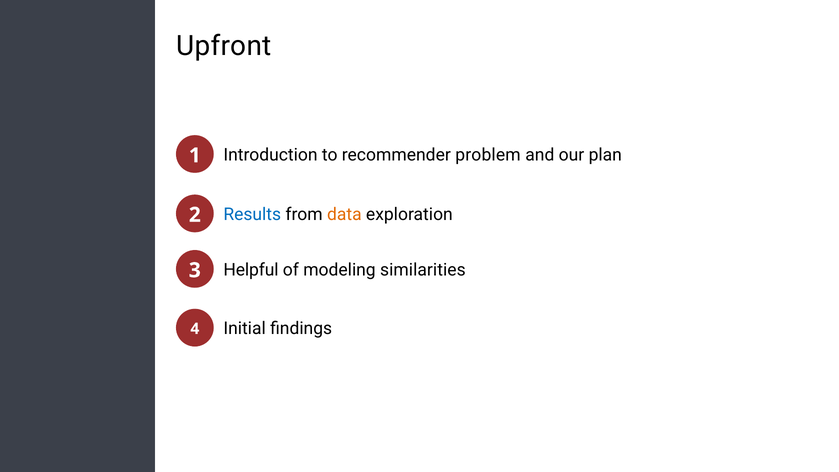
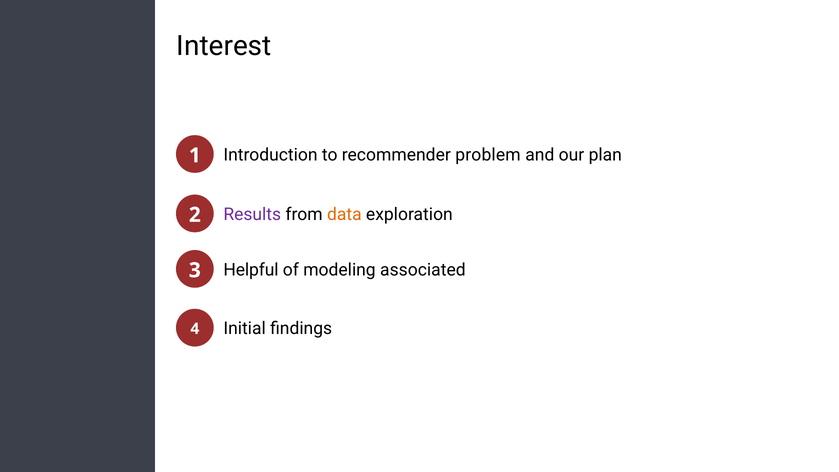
Upfront: Upfront -> Interest (224, 46)
Results colour: blue -> purple (252, 214)
similarities: similarities -> associated (423, 270)
